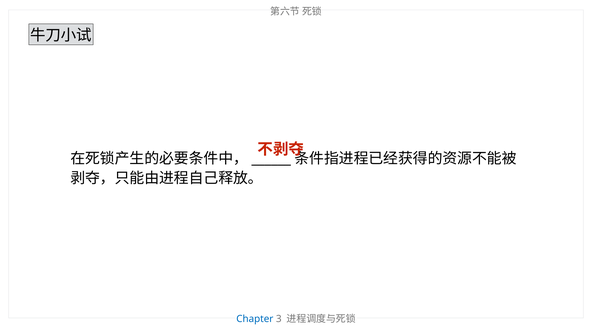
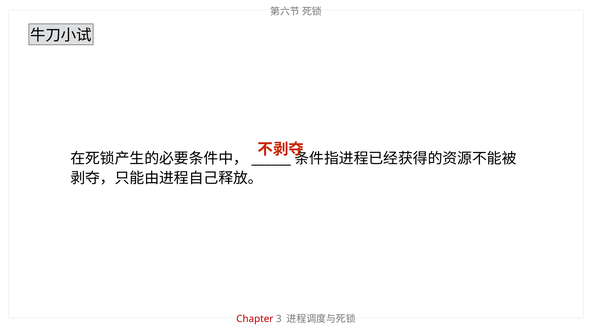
Chapter colour: blue -> red (255, 319)
